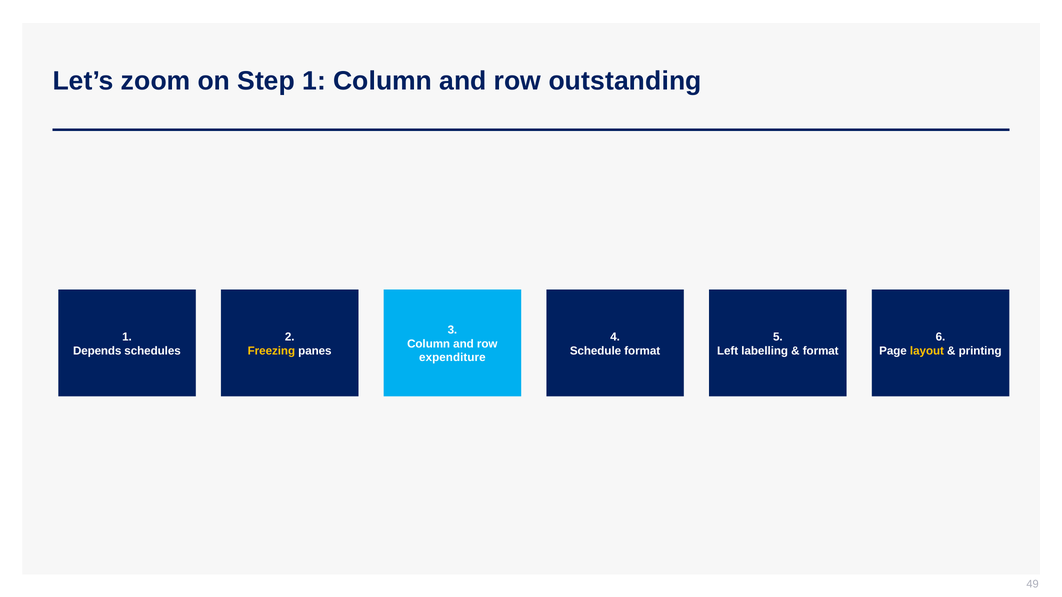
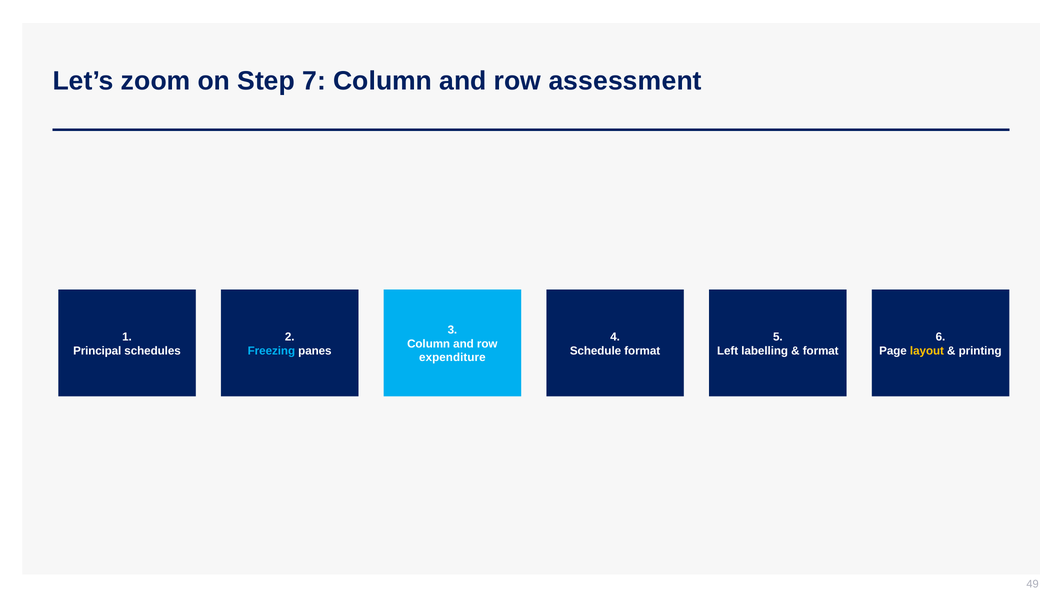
Step 1: 1 -> 7 (314, 81)
outstanding: outstanding -> assessment (625, 81)
Depends: Depends -> Principal (97, 351)
Freezing colour: yellow -> light blue (271, 351)
